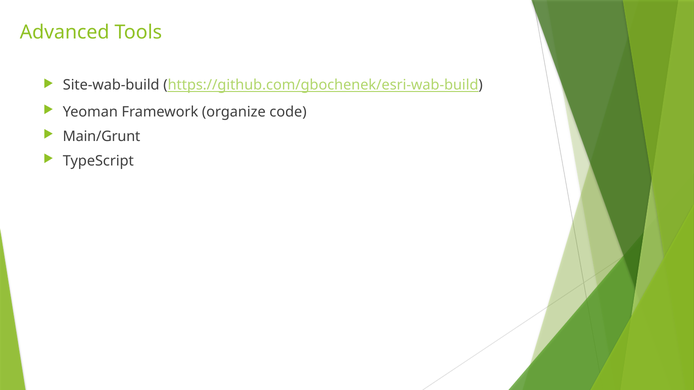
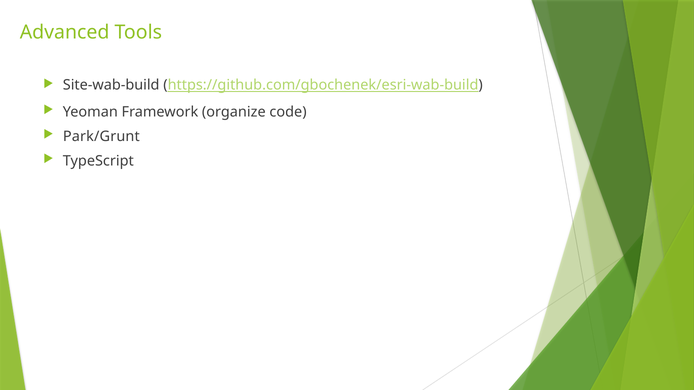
Main/Grunt: Main/Grunt -> Park/Grunt (101, 137)
